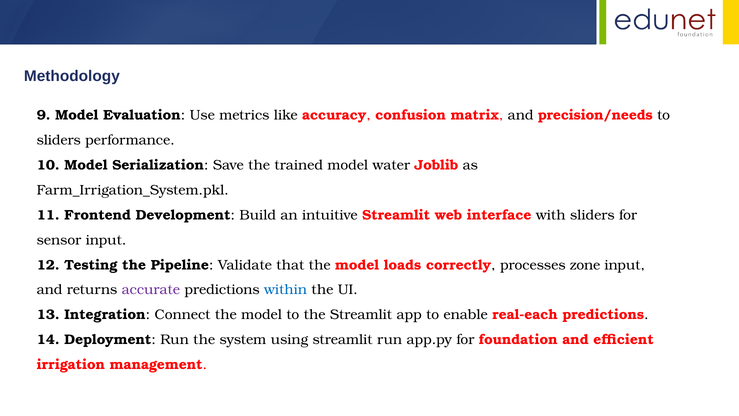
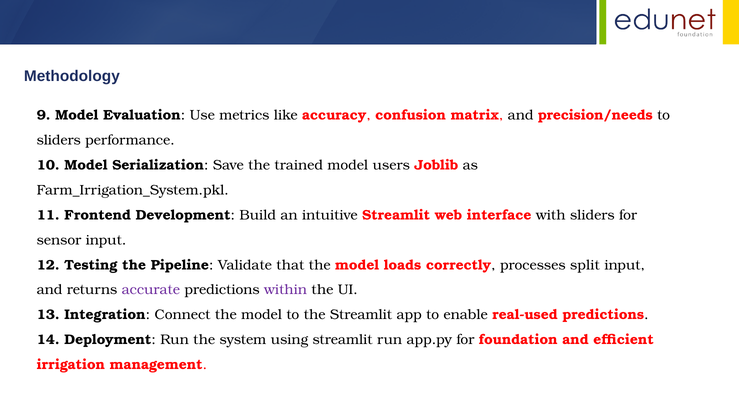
water: water -> users (391, 165)
zone: zone -> split (585, 265)
within colour: blue -> purple (286, 290)
real-each: real-each -> real-used (525, 315)
